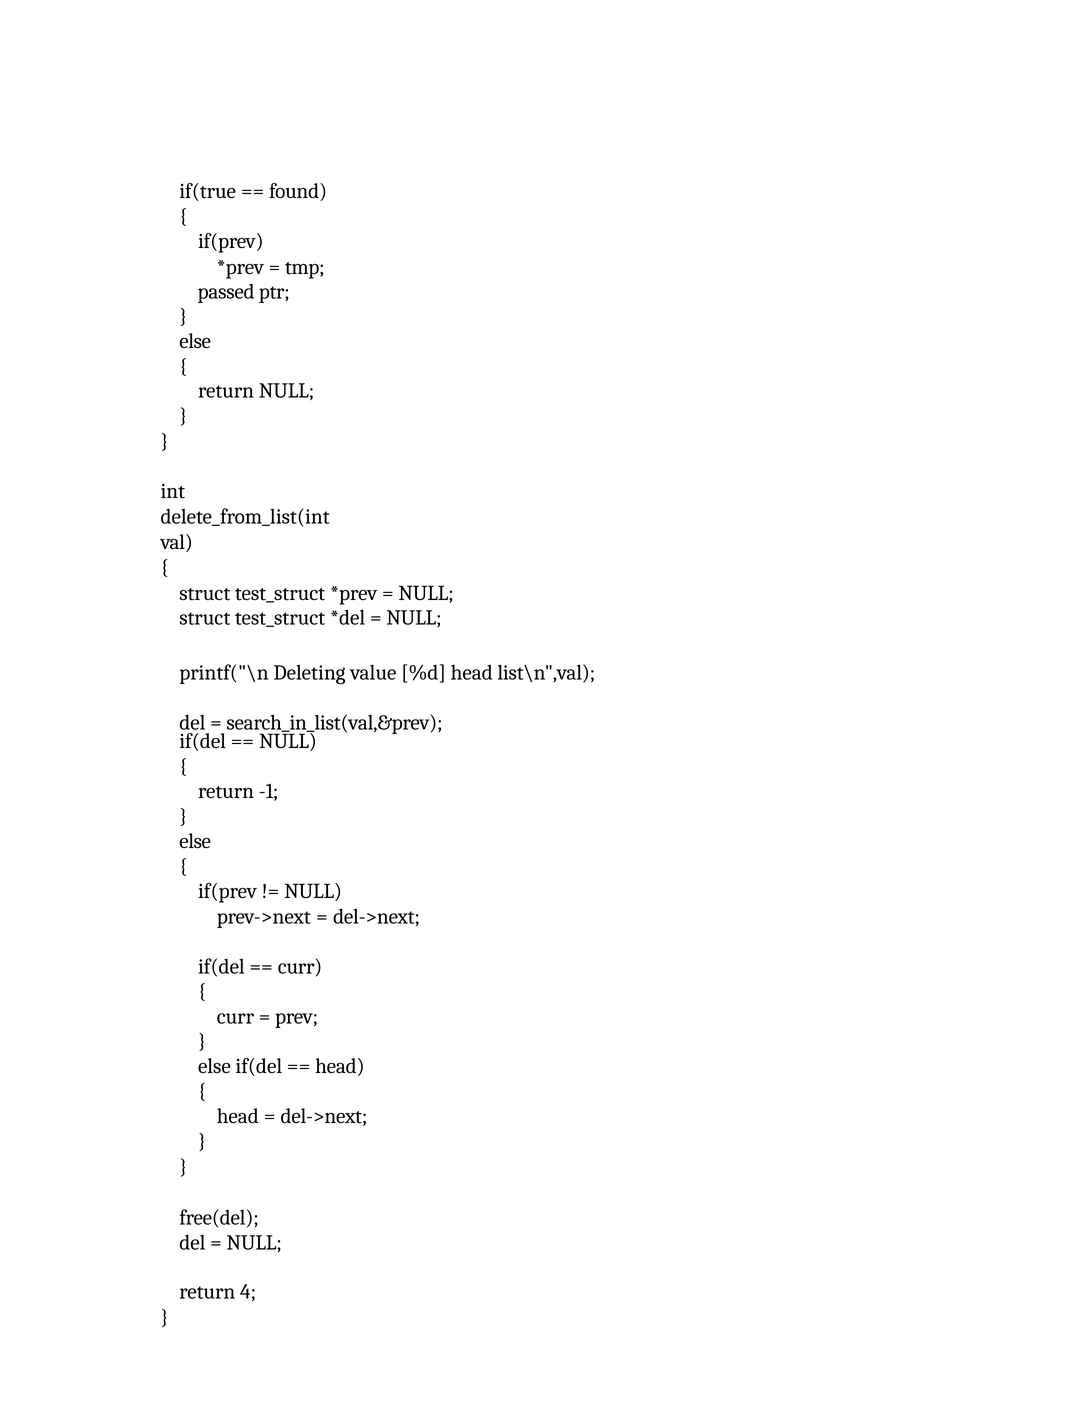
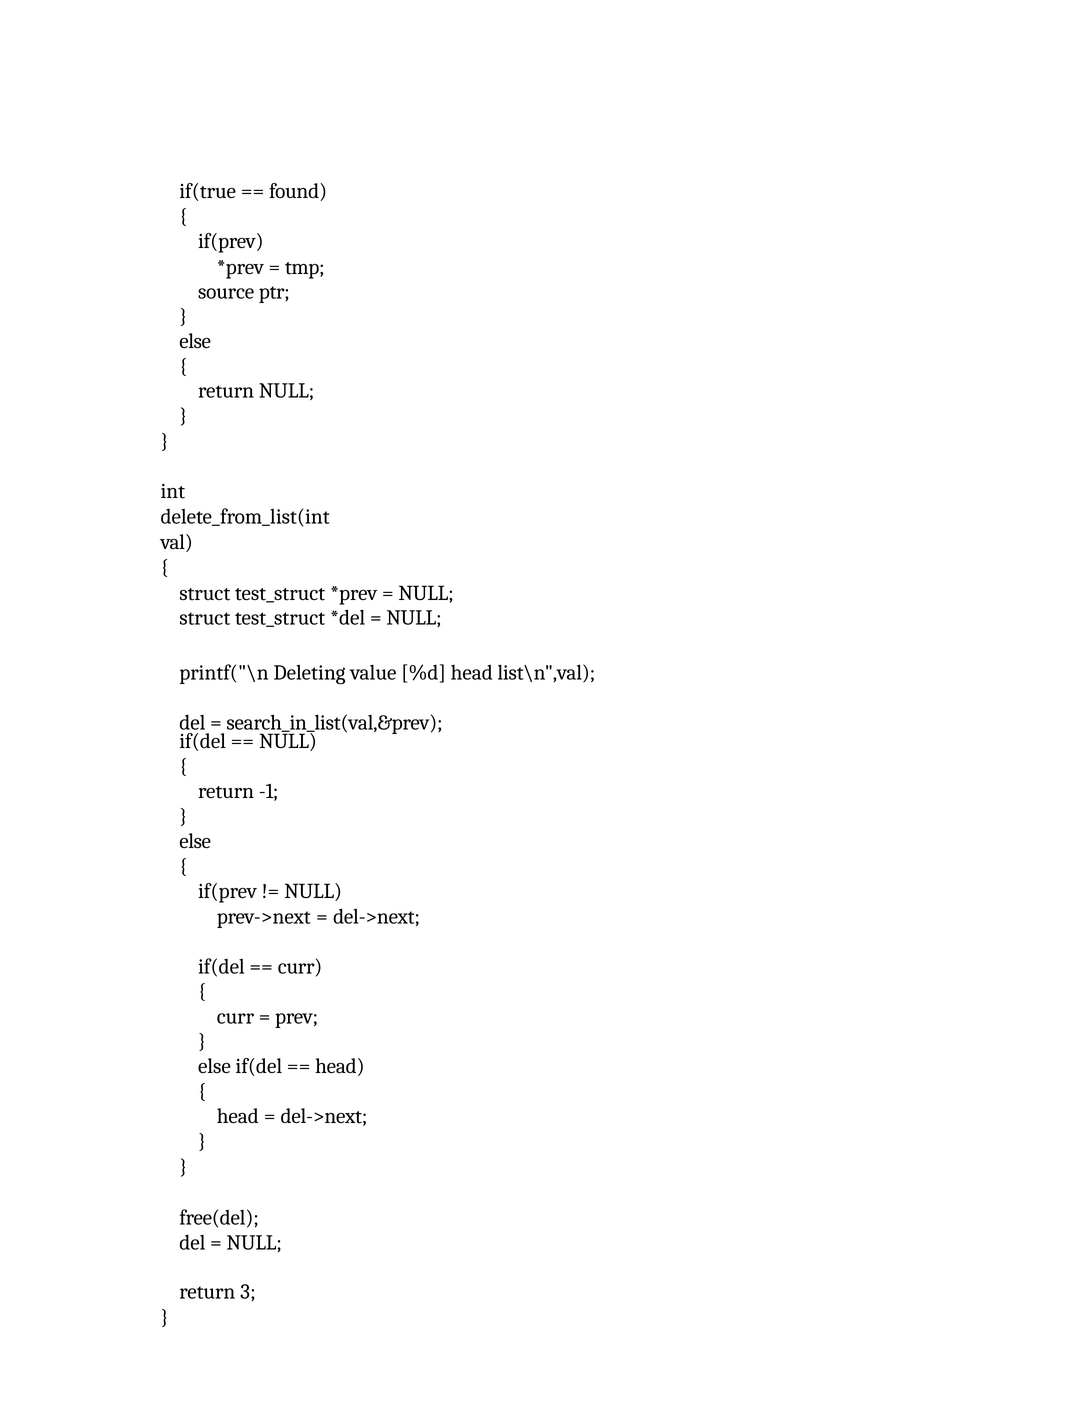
passed: passed -> source (226, 292)
4: 4 -> 3 (248, 1292)
